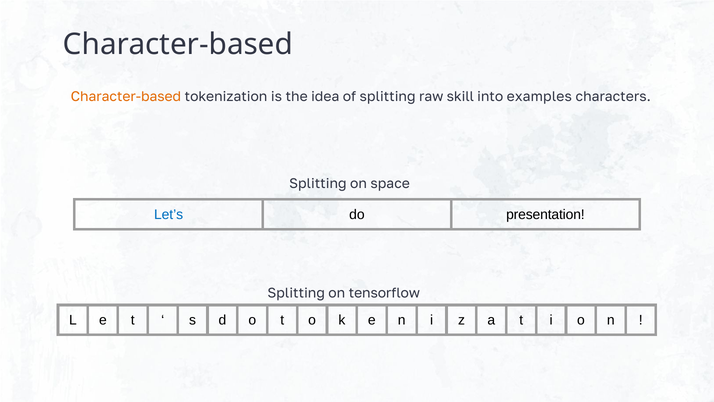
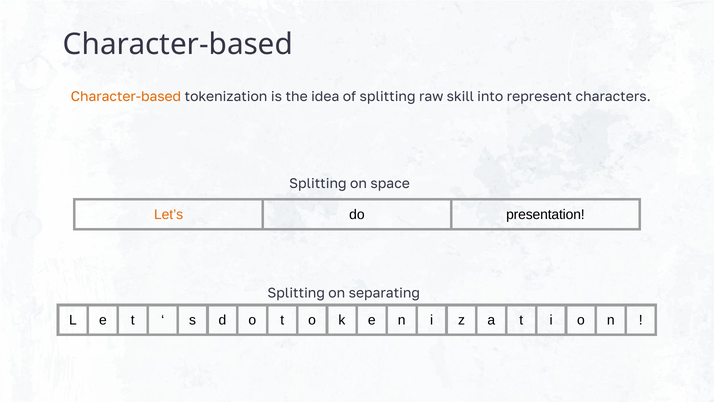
examples: examples -> represent (539, 96)
Let’s colour: blue -> orange (169, 214)
tensorflow: tensorflow -> separating (384, 293)
